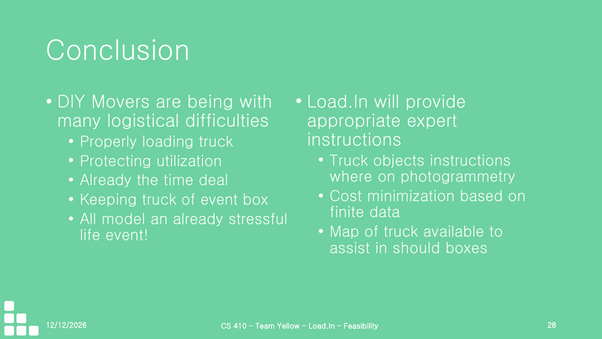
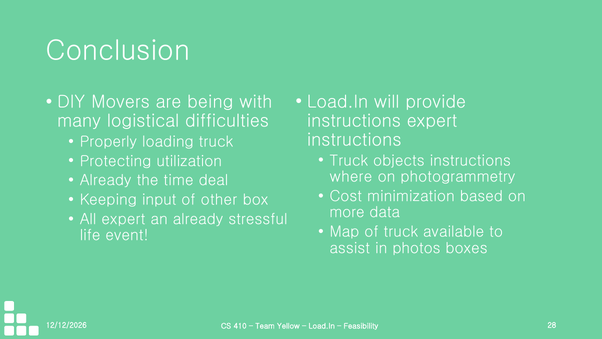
appropriate: appropriate -> instructions (354, 121)
Keeping truck: truck -> input (159, 200)
of event: event -> other (219, 200)
finite: finite -> more (347, 212)
All model: model -> expert (123, 219)
should: should -> photos (417, 248)
